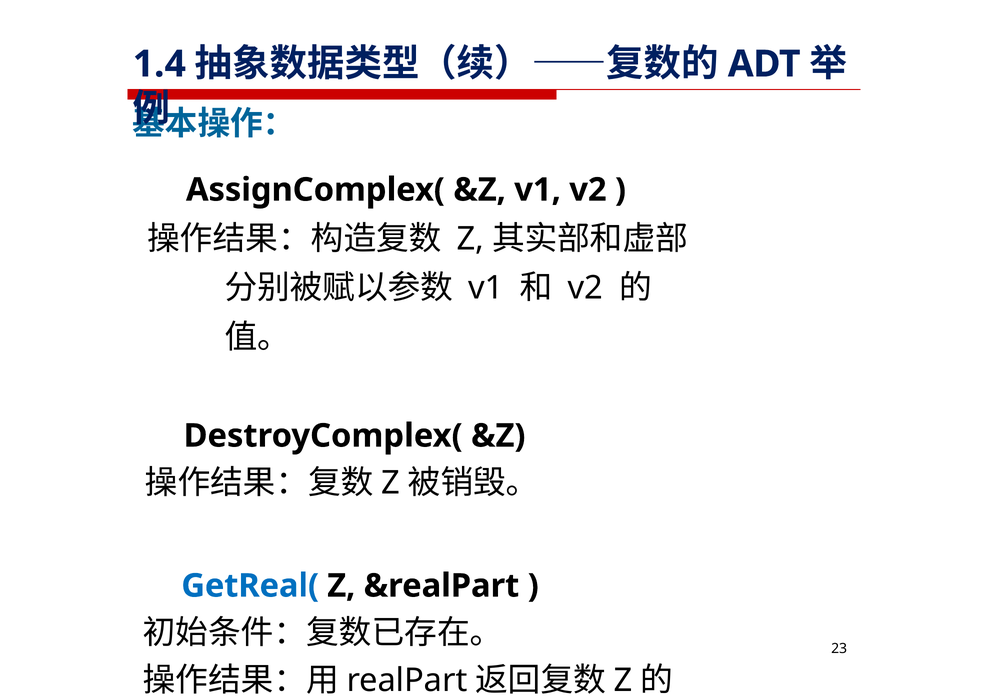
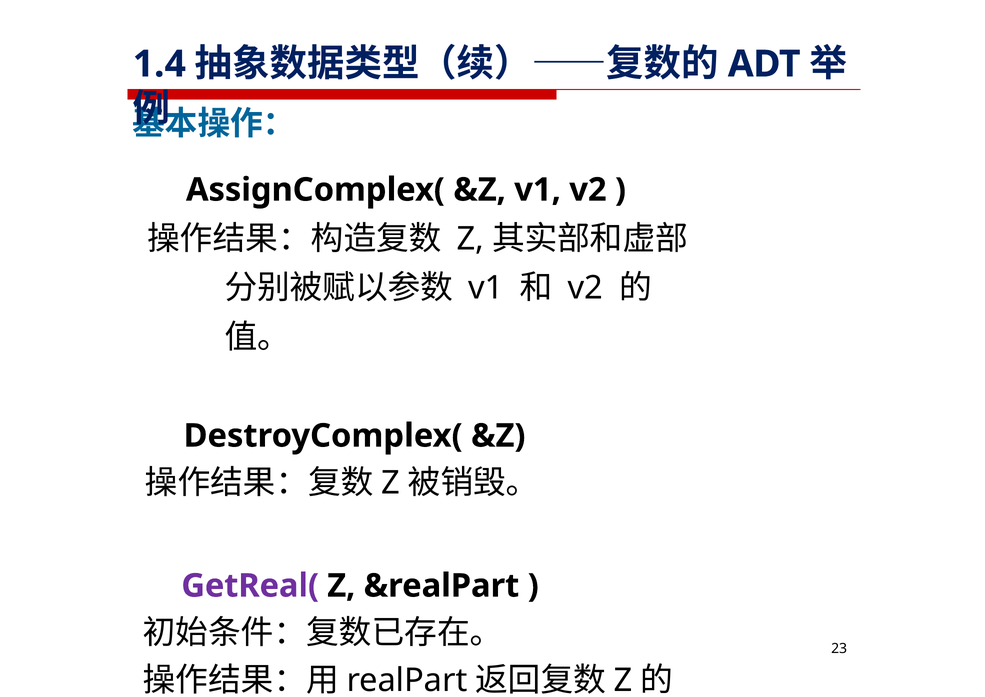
GetReal( colour: blue -> purple (250, 586)
